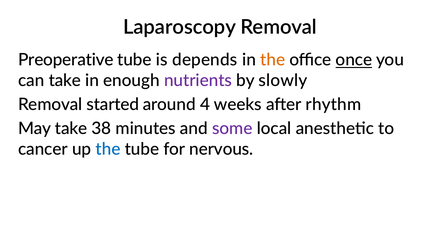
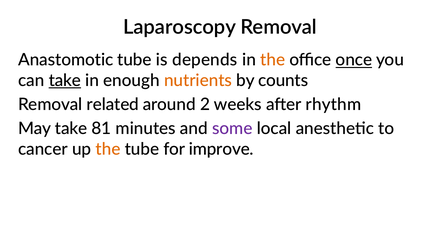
Preoperative: Preoperative -> Anastomotic (66, 60)
take underline: none -> present (65, 81)
nutrients colour: purple -> orange (198, 81)
slowly: slowly -> counts (283, 81)
started: started -> related (113, 105)
4: 4 -> 2 (205, 105)
38: 38 -> 81 (101, 129)
the colour: blue -> orange (108, 149)
nervous: nervous -> improve (221, 149)
